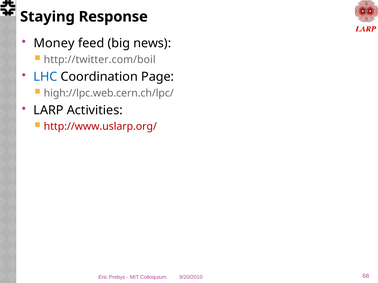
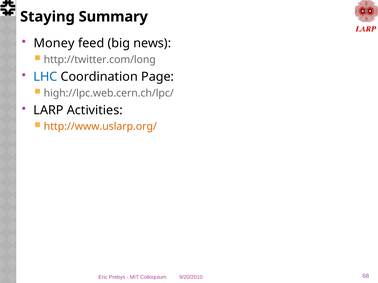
Response: Response -> Summary (113, 17)
http://twitter.com/boil: http://twitter.com/boil -> http://twitter.com/long (100, 60)
http://www.uslarp.org/ colour: red -> orange (100, 127)
